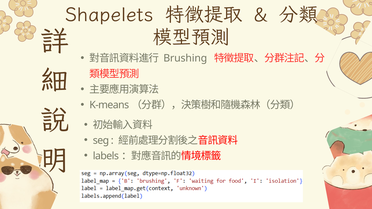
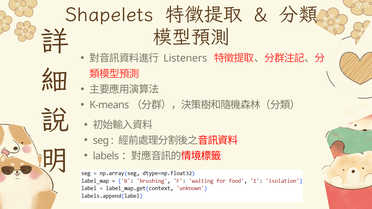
Brushing: Brushing -> Listeners (185, 58)
